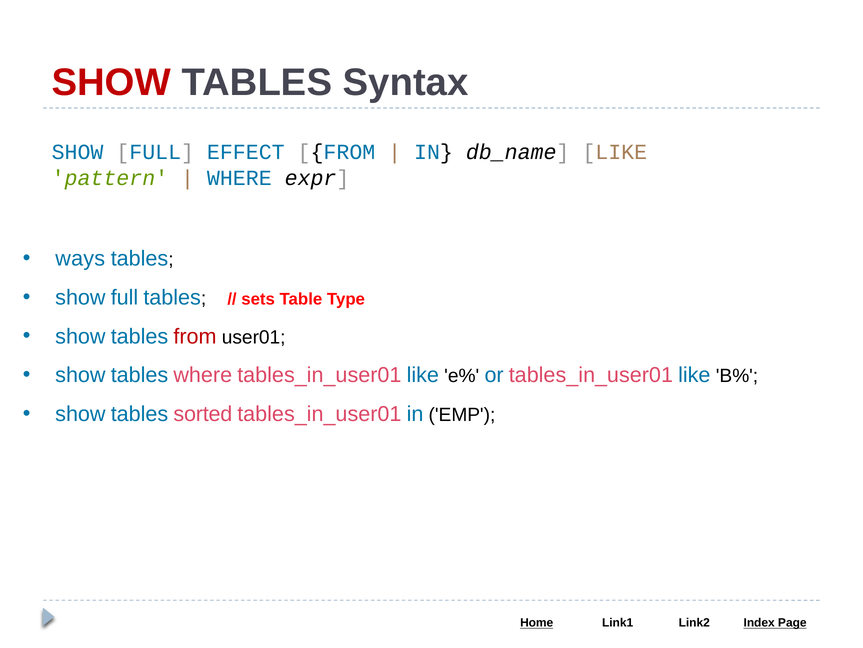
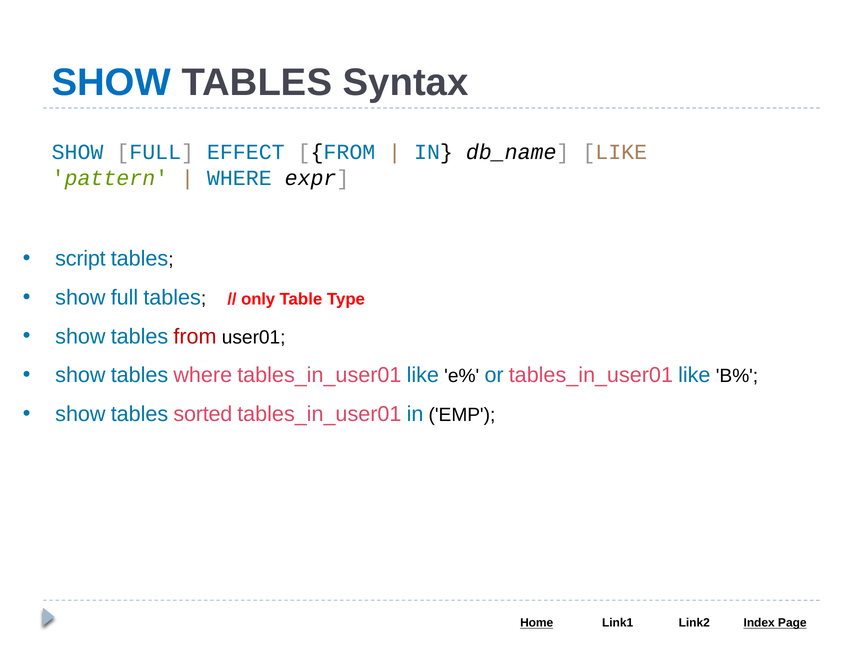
SHOW colour: red -> blue (111, 83)
ways: ways -> script (80, 258)
sets: sets -> only (258, 299)
